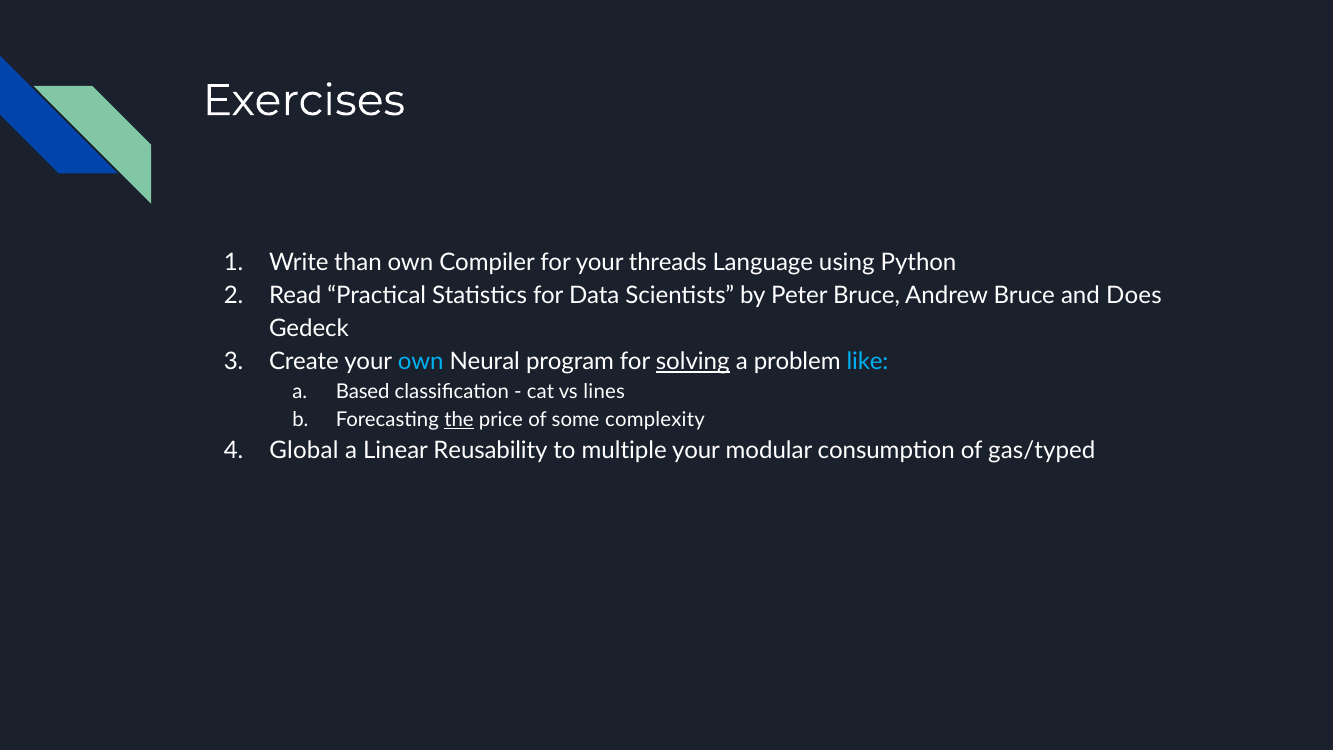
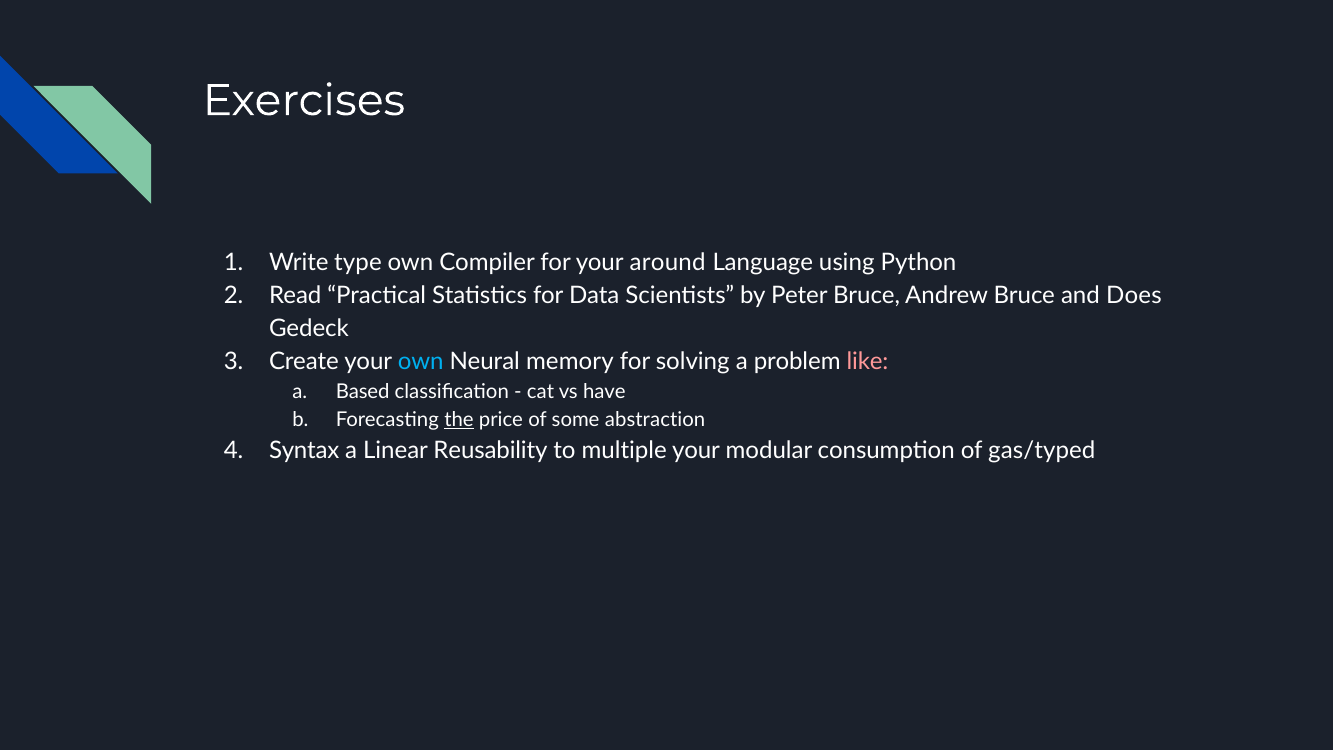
than: than -> type (358, 262)
threads: threads -> around (668, 262)
program: program -> memory (570, 361)
solving underline: present -> none (693, 361)
like colour: light blue -> pink (868, 361)
lines: lines -> have (604, 391)
complexity: complexity -> abstraction (655, 420)
Global: Global -> Syntax (304, 451)
